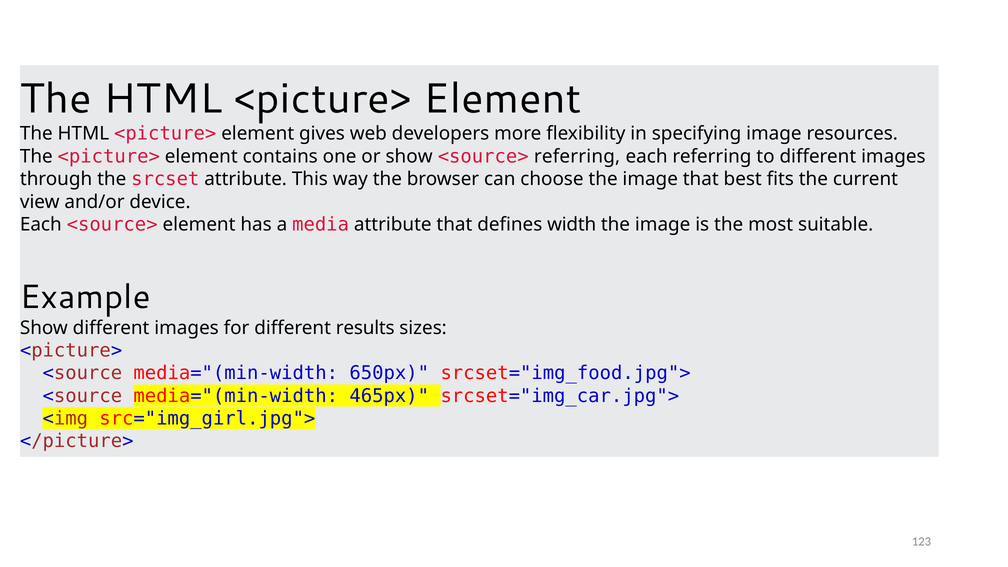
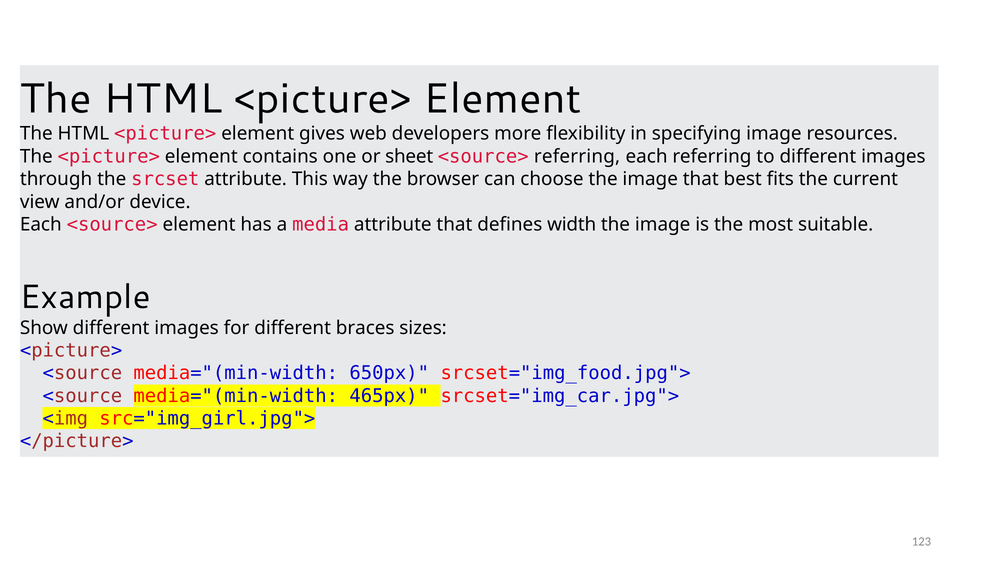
or show: show -> sheet (409, 156)
results: results -> braces (365, 328)
